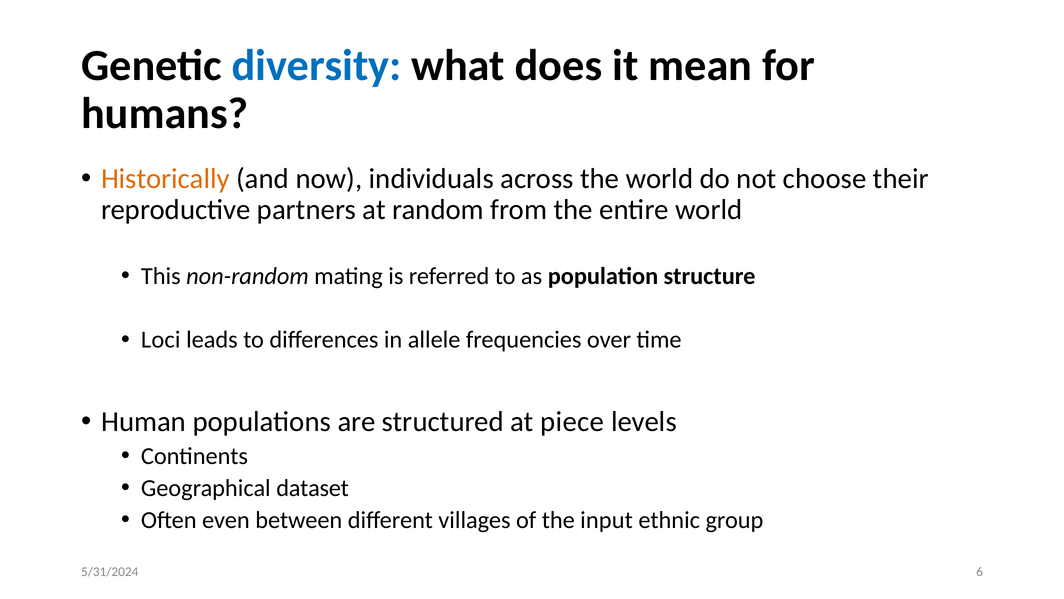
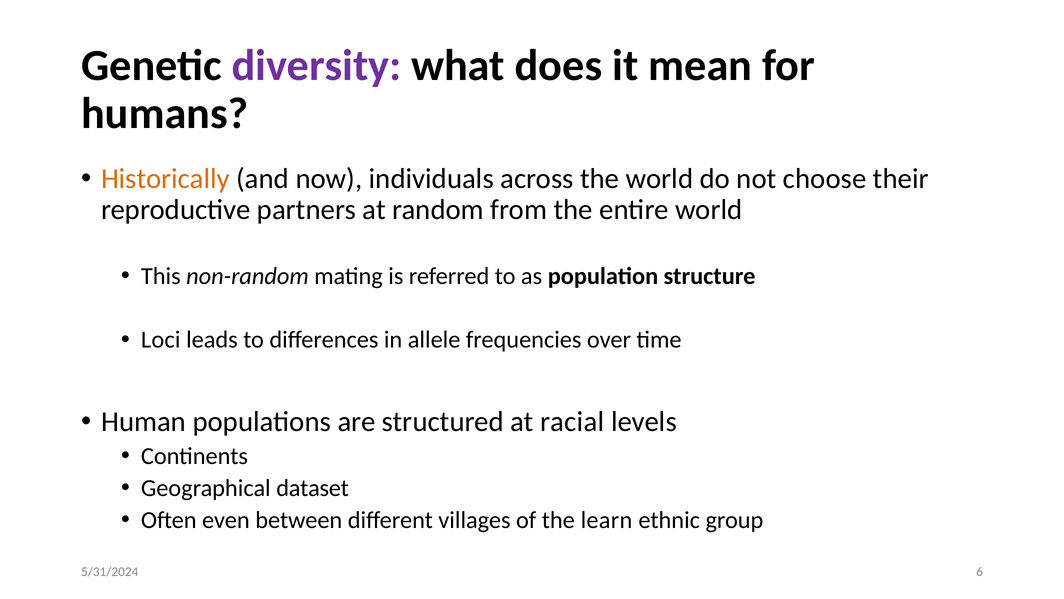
diversity colour: blue -> purple (317, 65)
piece: piece -> racial (572, 422)
input: input -> learn (606, 520)
